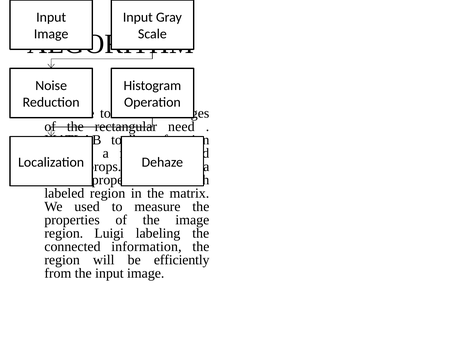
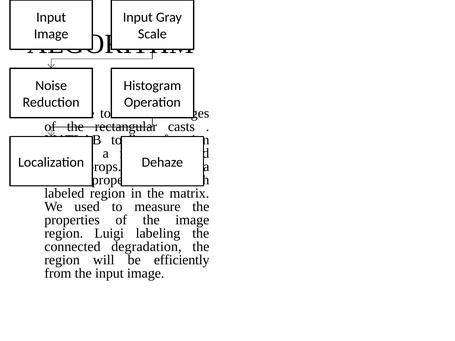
need: need -> casts (181, 127)
information: information -> degradation (146, 247)
